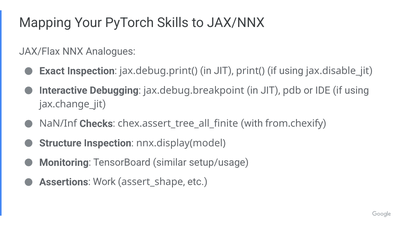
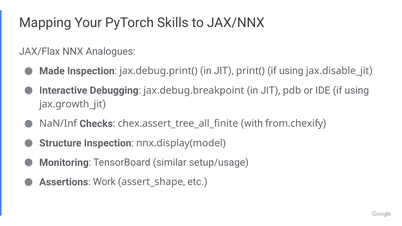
Exact: Exact -> Made (52, 71)
jax.change_jit: jax.change_jit -> jax.growth_jit (71, 104)
